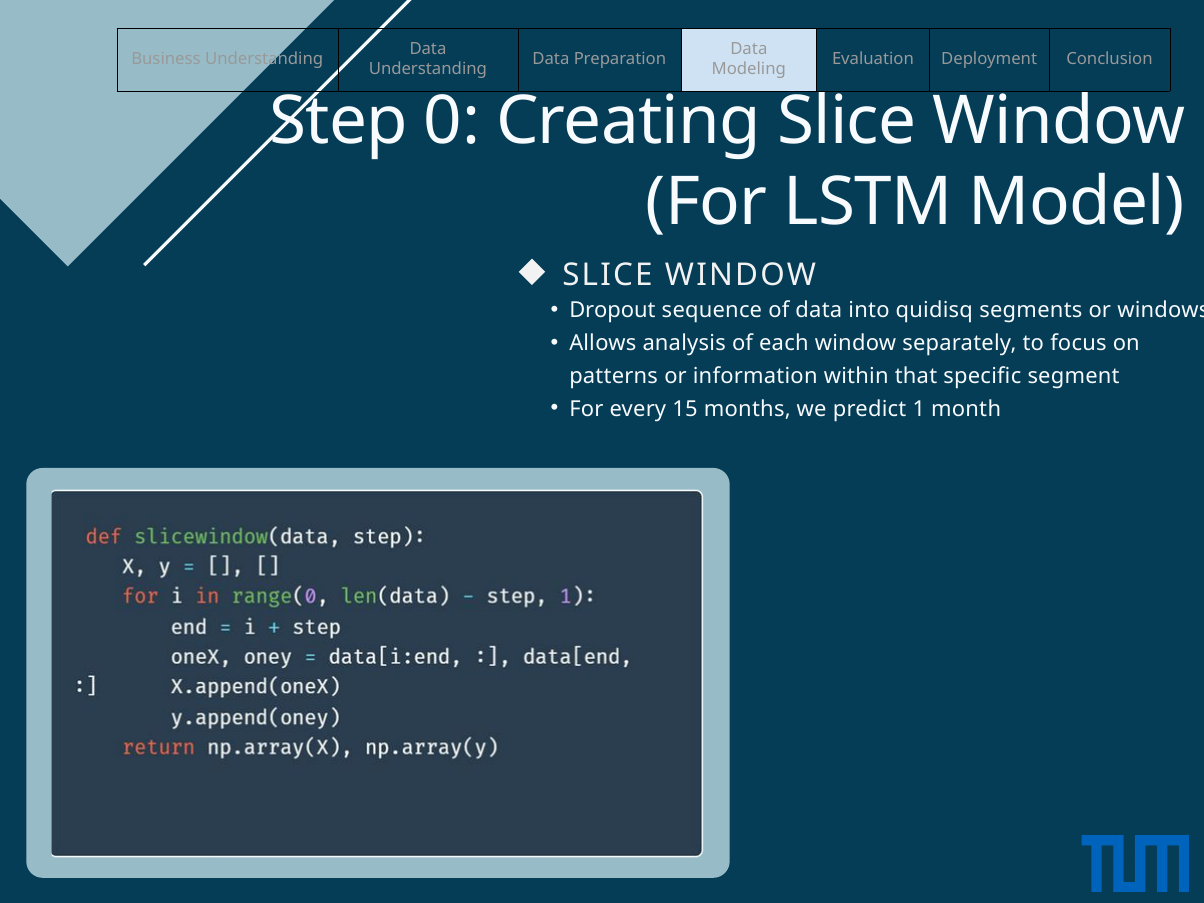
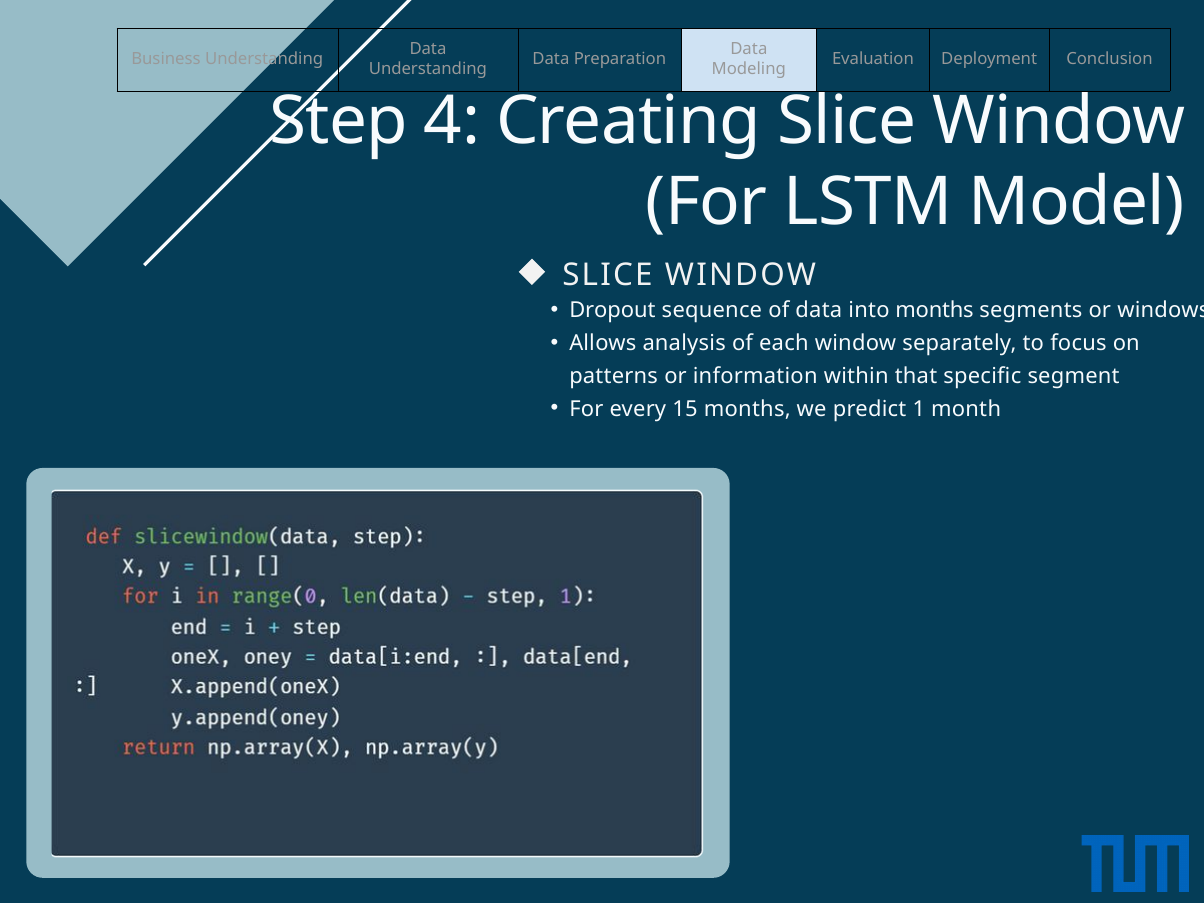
0: 0 -> 4 (452, 122)
into quidisq: quidisq -> months (935, 310)
